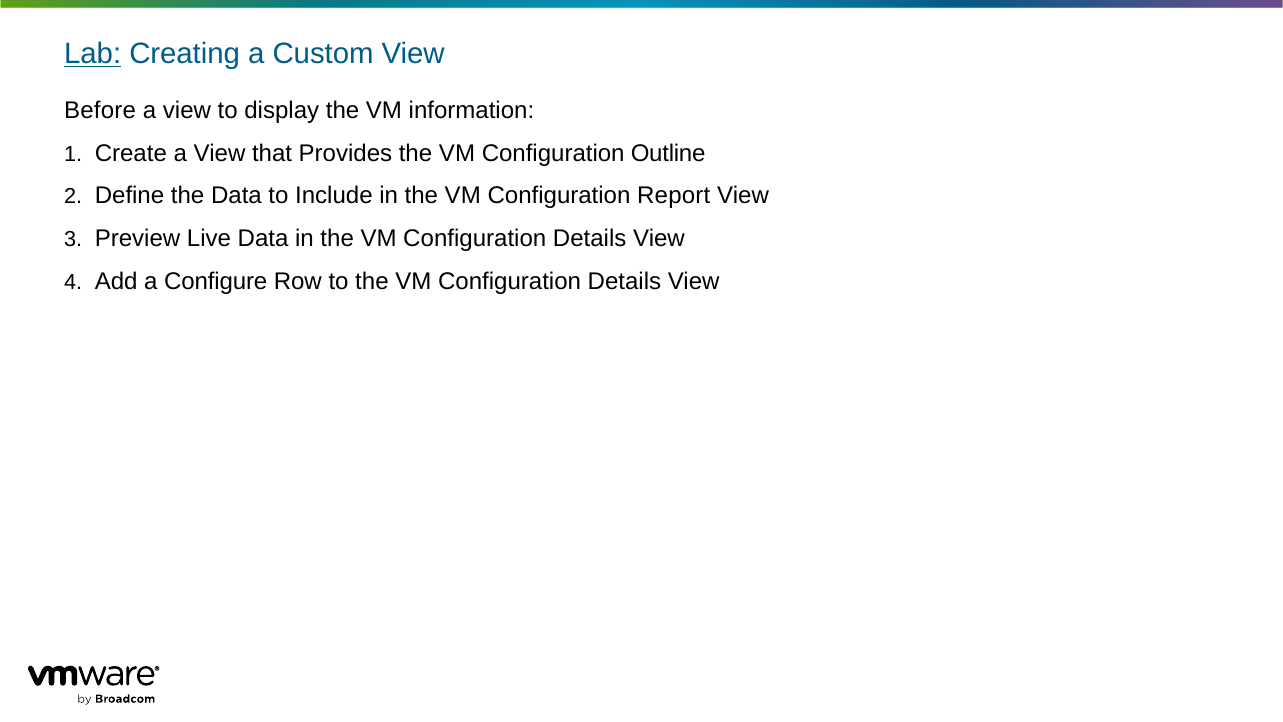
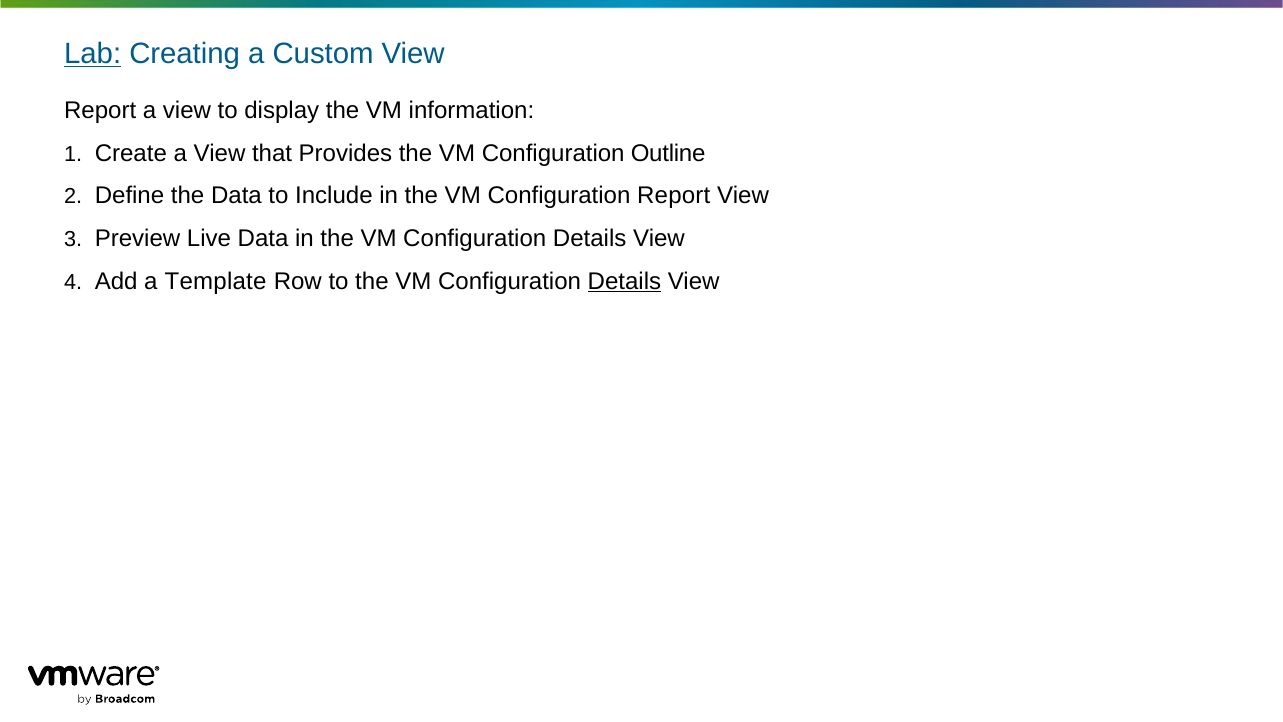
Before: Before -> Report (100, 110)
Configure: Configure -> Template (216, 281)
Details underline: none -> present (624, 281)
